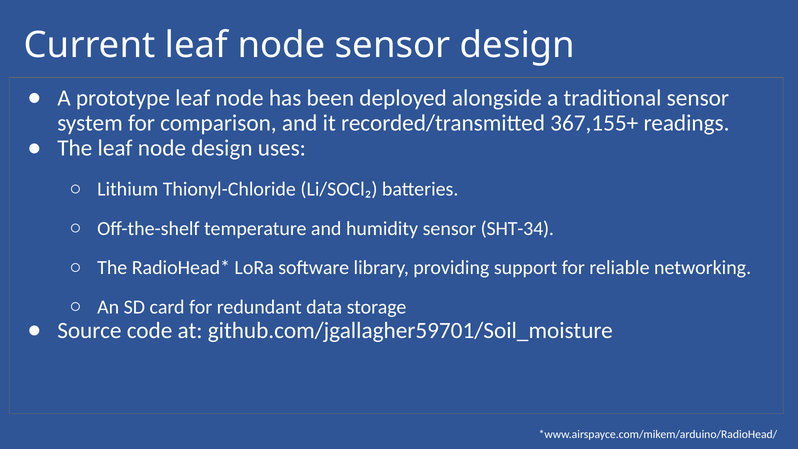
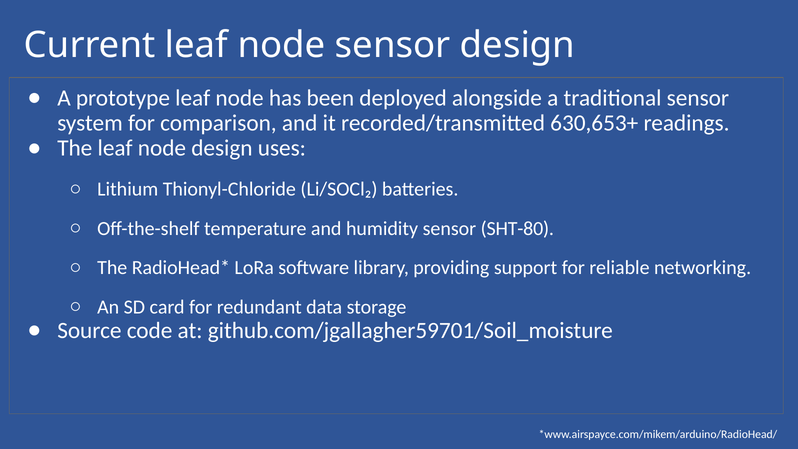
367,155+: 367,155+ -> 630,653+ (594, 123)
SHT-34: SHT-34 -> SHT-80 (517, 229)
